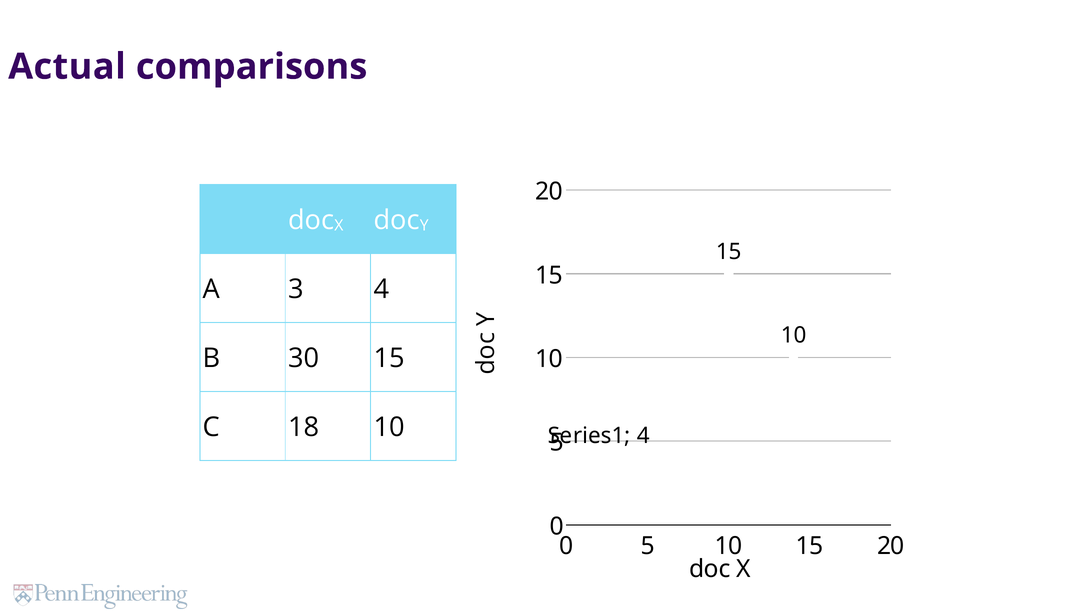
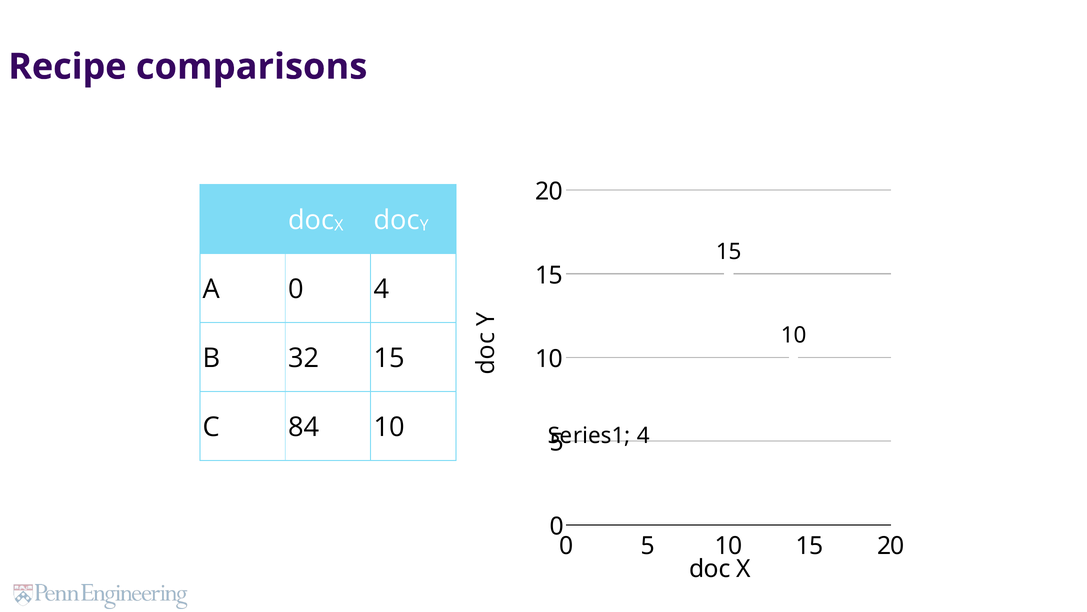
Actual: Actual -> Recipe (67, 67)
A 3: 3 -> 0 (296, 289)
30: 30 -> 32 (304, 358)
18: 18 -> 84 (304, 427)
